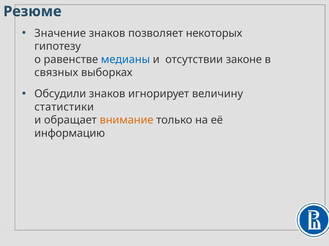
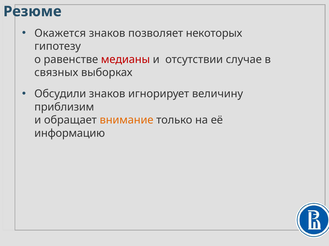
Значение: Значение -> Окажется (60, 33)
медианы colour: blue -> red (125, 60)
законе: законе -> случае (244, 60)
статистики: статистики -> приблизим (64, 107)
